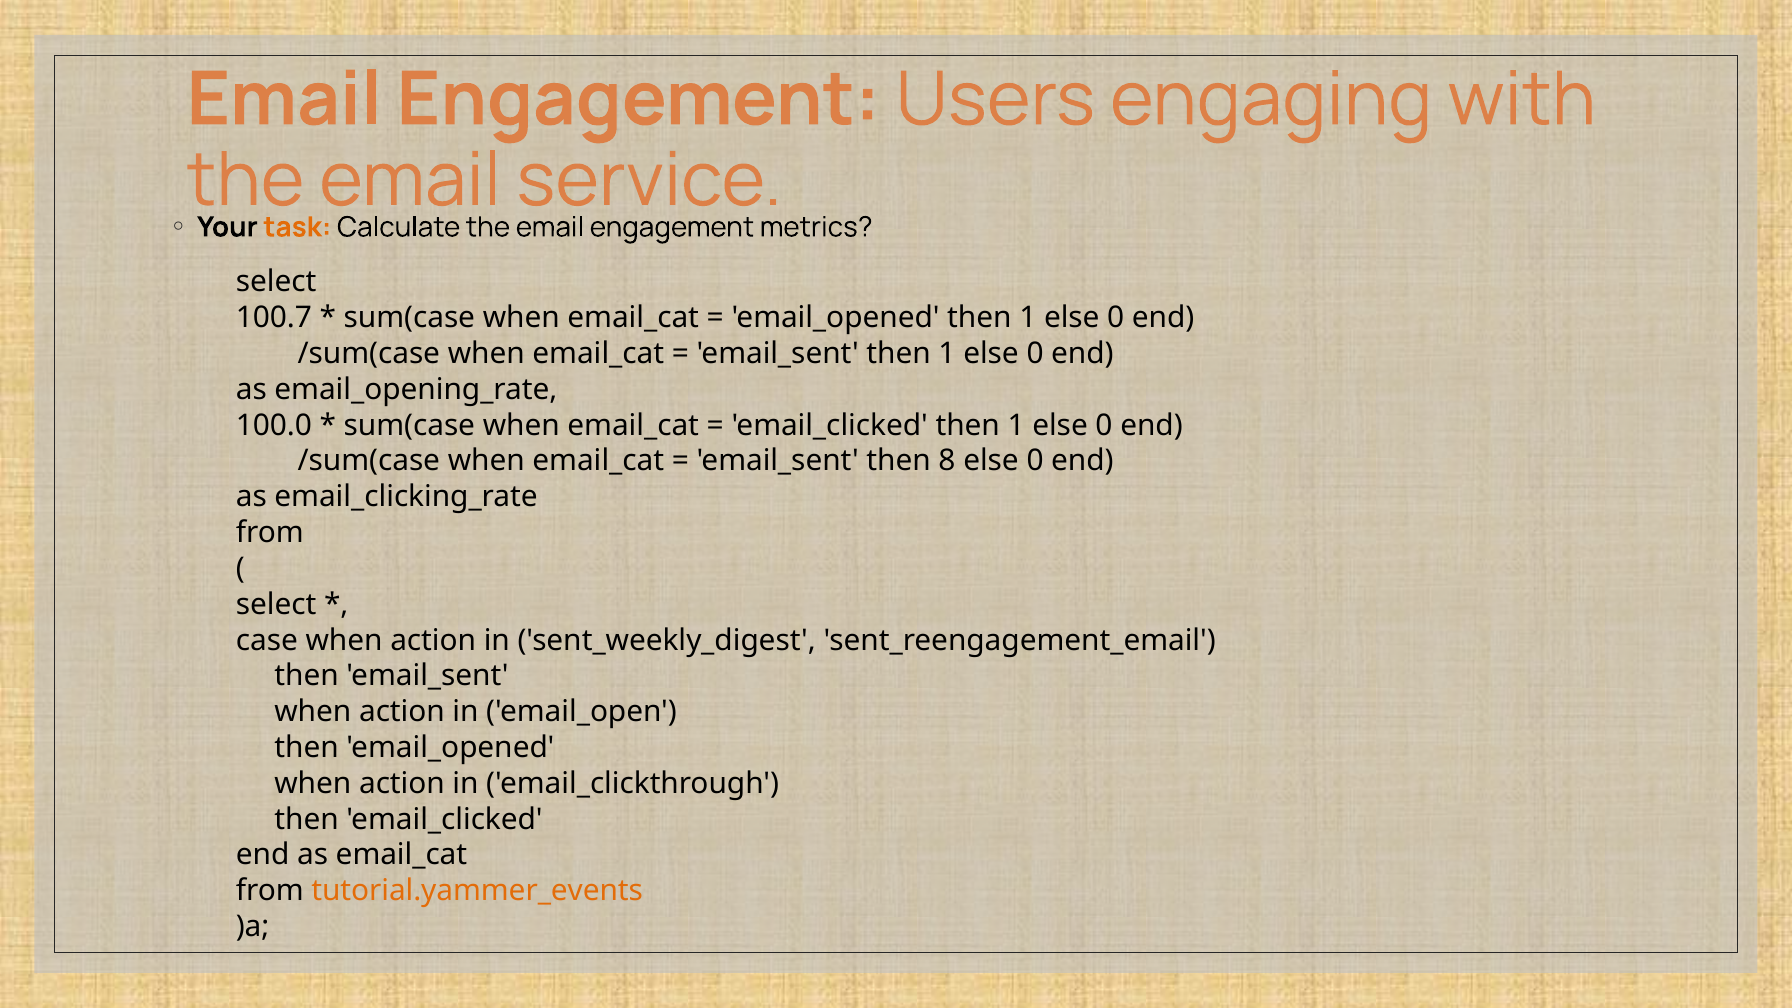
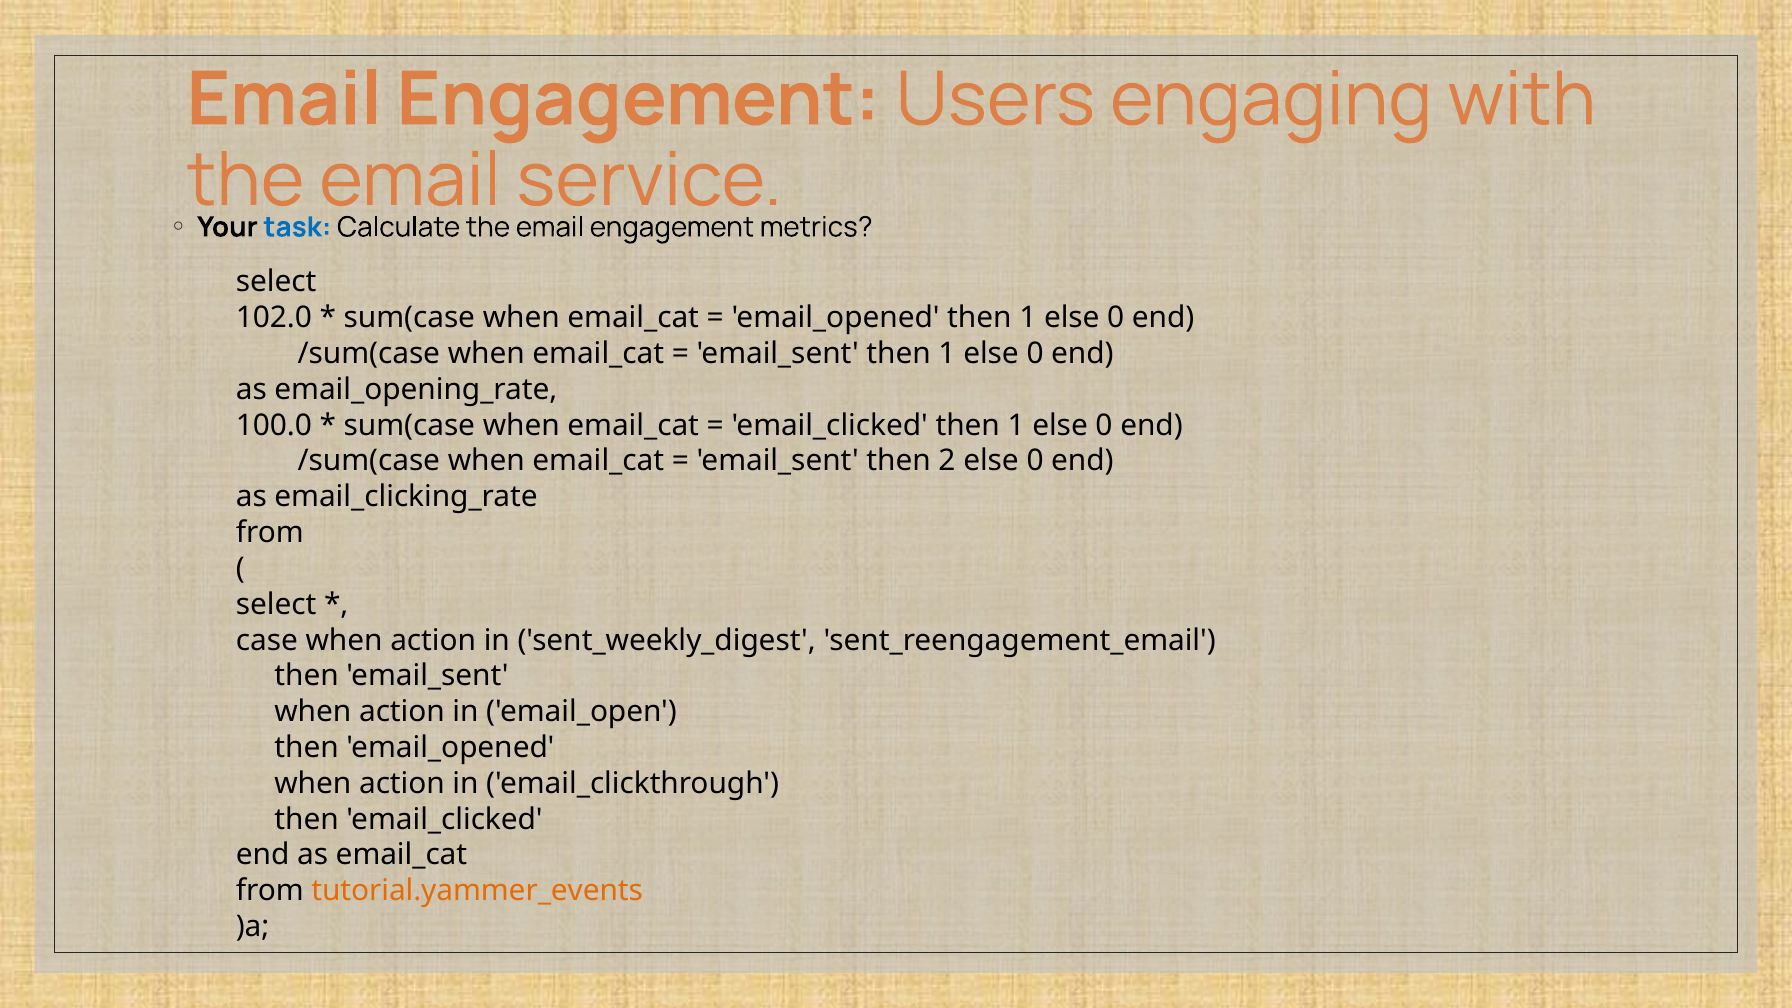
task colour: orange -> blue (297, 227)
100.7: 100.7 -> 102.0 (274, 318)
8: 8 -> 2 (947, 461)
